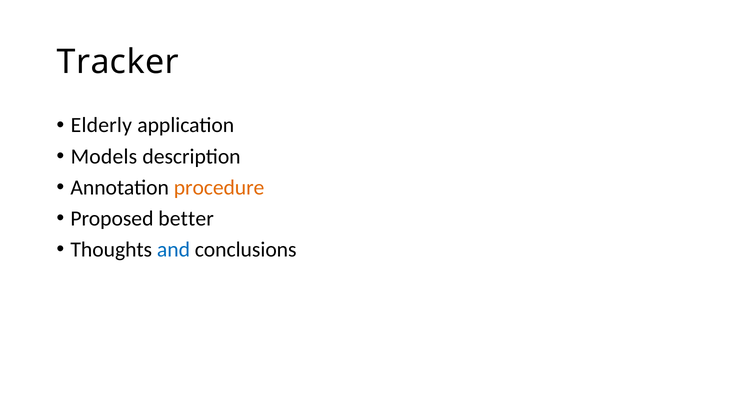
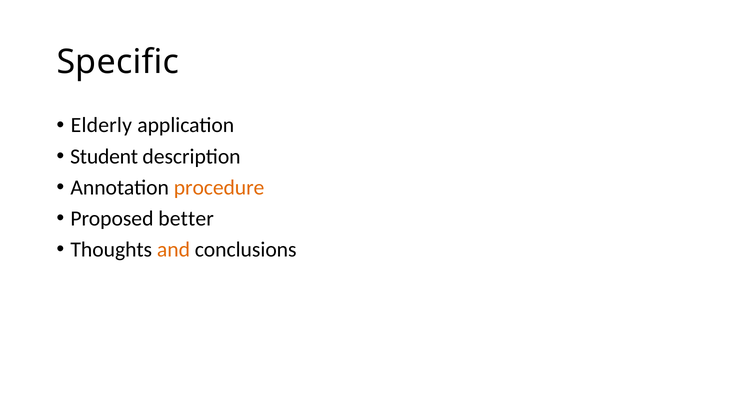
Tracker: Tracker -> Specific (118, 62)
Models: Models -> Student (104, 157)
and colour: blue -> orange (174, 250)
